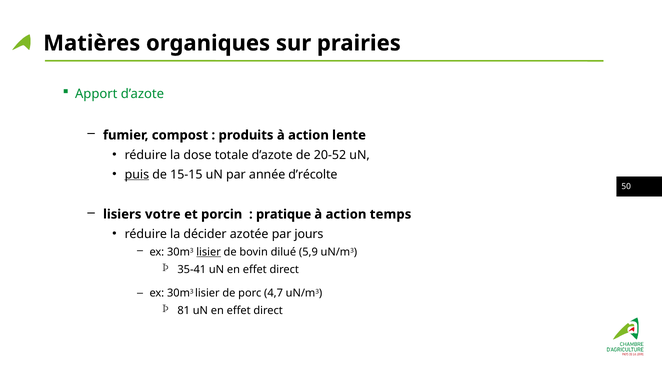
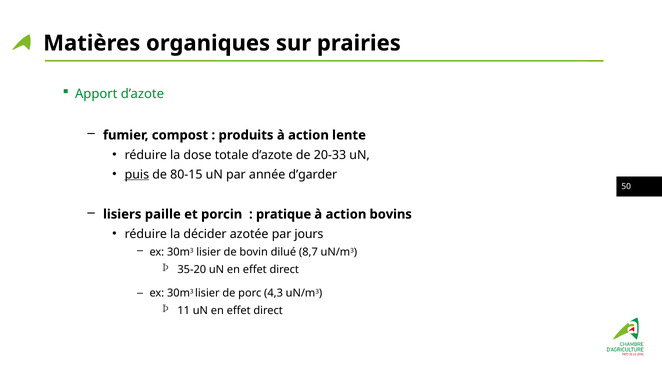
20-52: 20-52 -> 20-33 (330, 155)
15-15: 15-15 -> 80-15 (186, 174)
d’récolte: d’récolte -> d’garder (313, 174)
votre: votre -> paille (163, 214)
temps: temps -> bovins (391, 214)
lisier underline: present -> none (209, 252)
5,9: 5,9 -> 8,7 (308, 252)
35-41: 35-41 -> 35-20 (192, 269)
4,7: 4,7 -> 4,3 (274, 293)
81: 81 -> 11 (184, 310)
